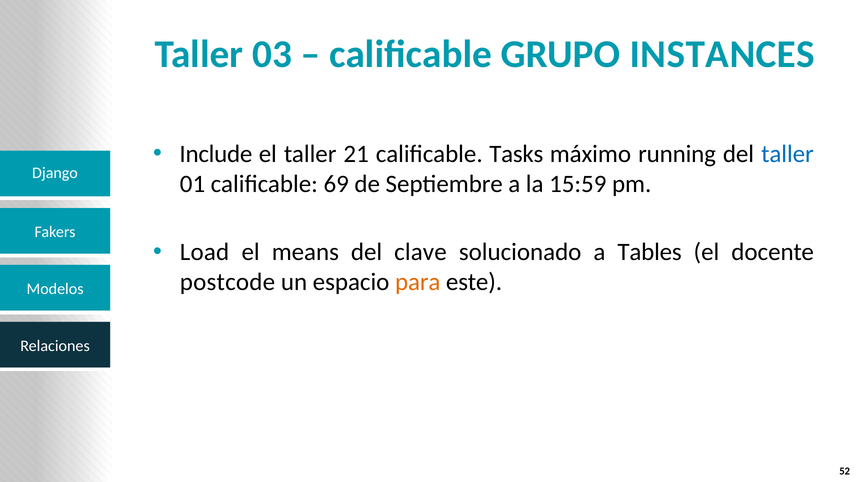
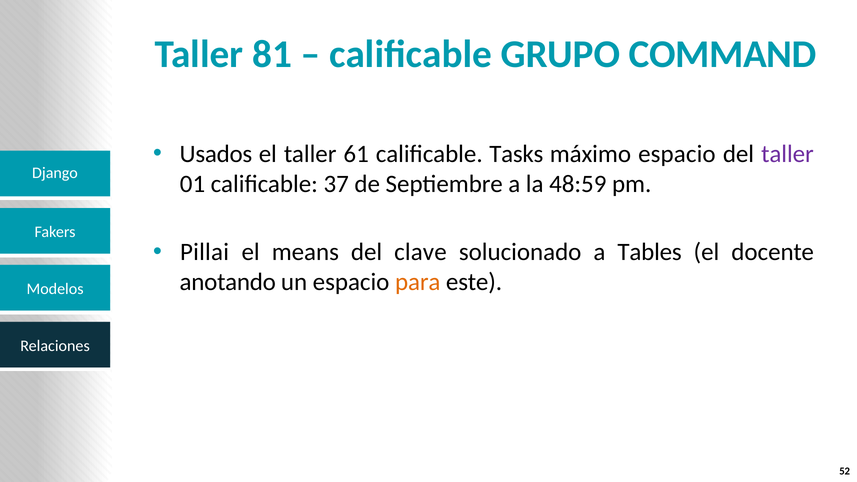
03: 03 -> 81 (272, 54)
INSTANCES: INSTANCES -> COMMAND (723, 54)
Include: Include -> Usados (216, 154)
21: 21 -> 61 (356, 154)
máximo running: running -> espacio (677, 154)
taller colour: blue -> purple (787, 154)
69: 69 -> 37 (336, 184)
15:59: 15:59 -> 48:59 (578, 184)
Load: Load -> Pillai (205, 252)
postcode: postcode -> anotando (228, 282)
